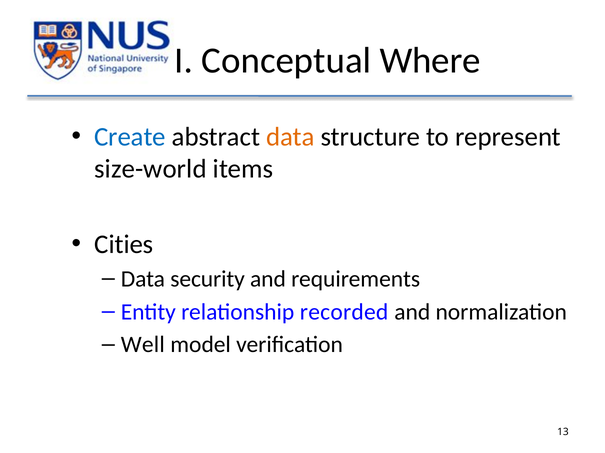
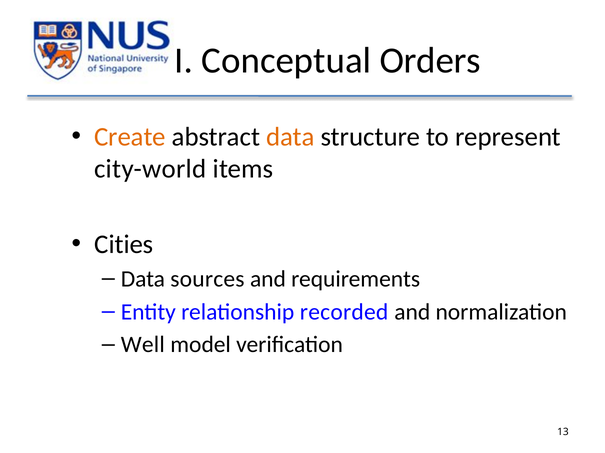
Where: Where -> Orders (430, 61)
Create colour: blue -> orange (130, 137)
size-world: size-world -> city-world (150, 169)
security: security -> sources (207, 279)
